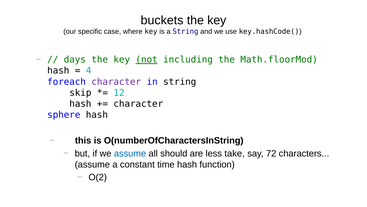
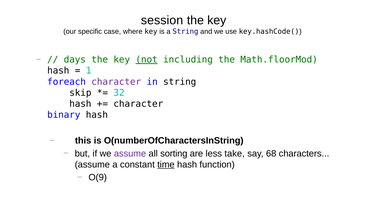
buckets: buckets -> session (162, 20)
4: 4 -> 1 (89, 71)
12: 12 -> 32 (119, 93)
sphere: sphere -> binary (64, 115)
assume colour: blue -> purple (130, 153)
should: should -> sorting (174, 153)
72: 72 -> 68 (271, 153)
time underline: none -> present (166, 164)
O(2: O(2 -> O(9 (98, 177)
